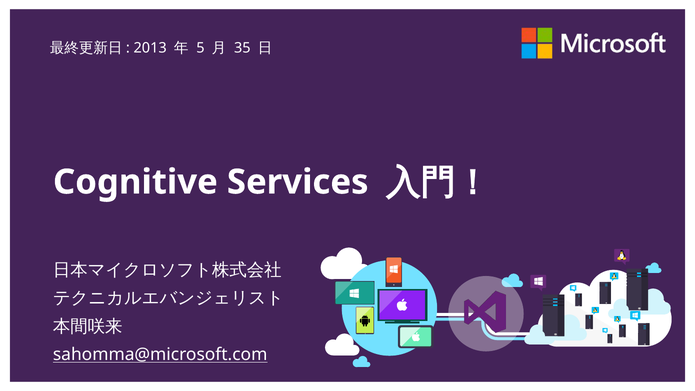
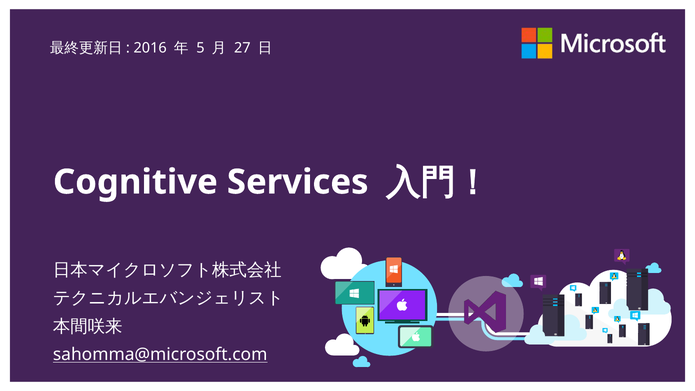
2013: 2013 -> 2016 (150, 48)
35: 35 -> 27 (242, 48)
